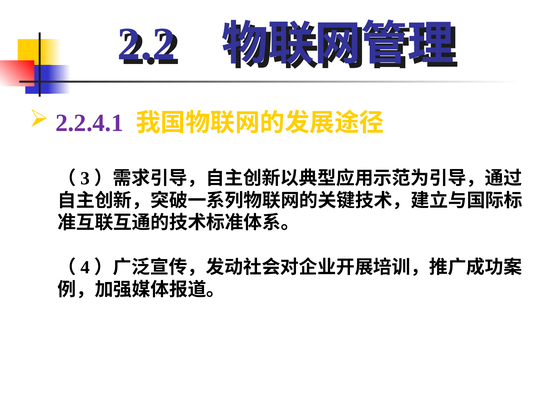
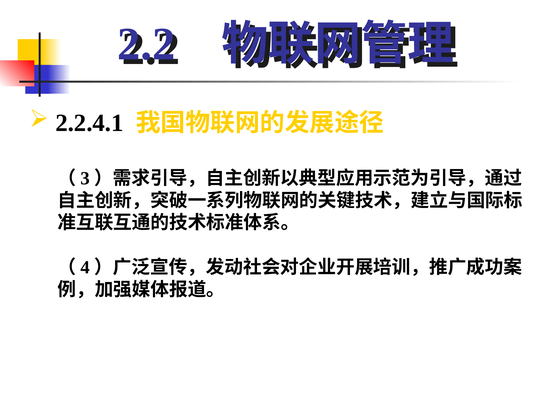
2.2.4.1 colour: purple -> black (89, 123)
